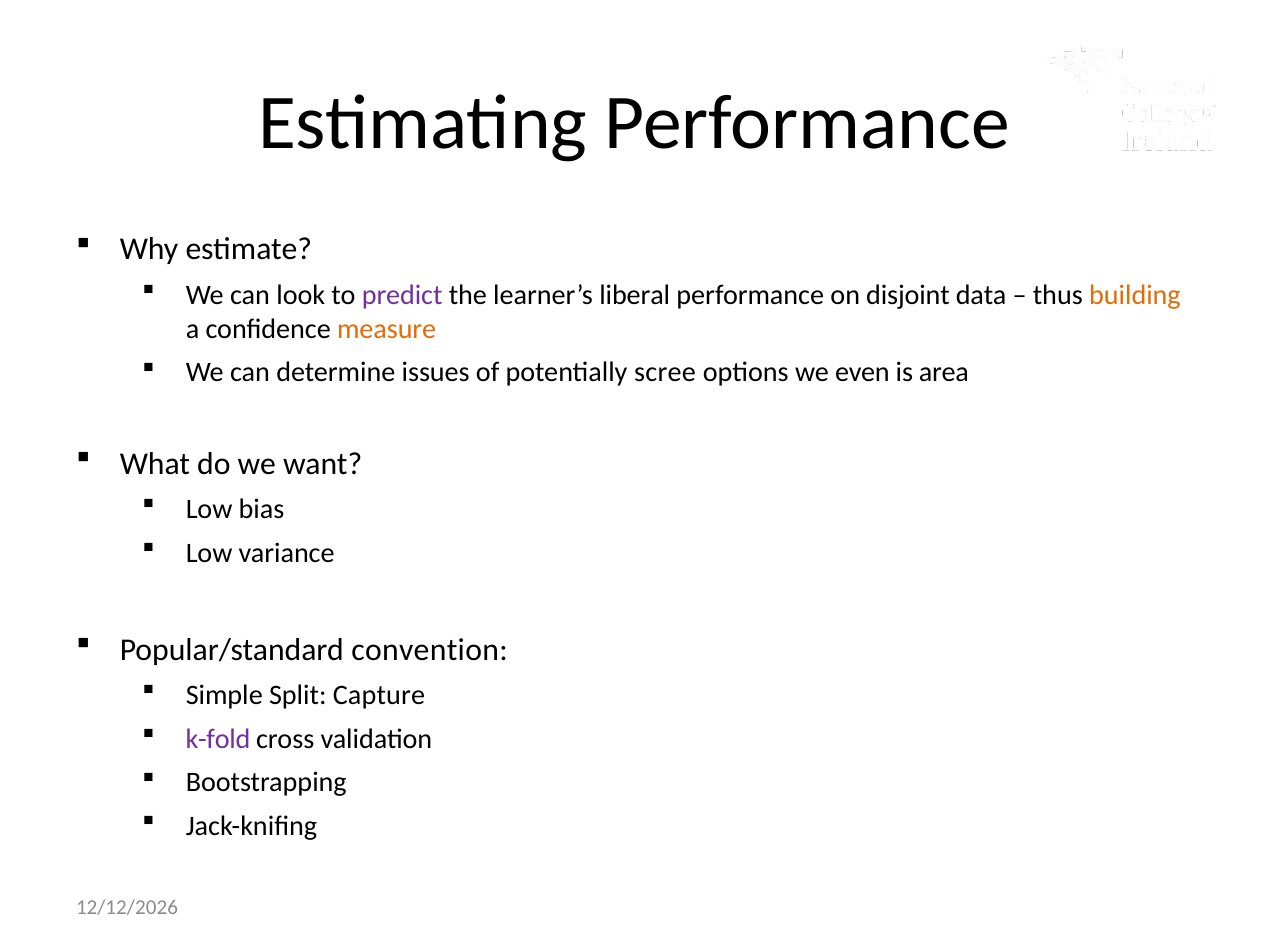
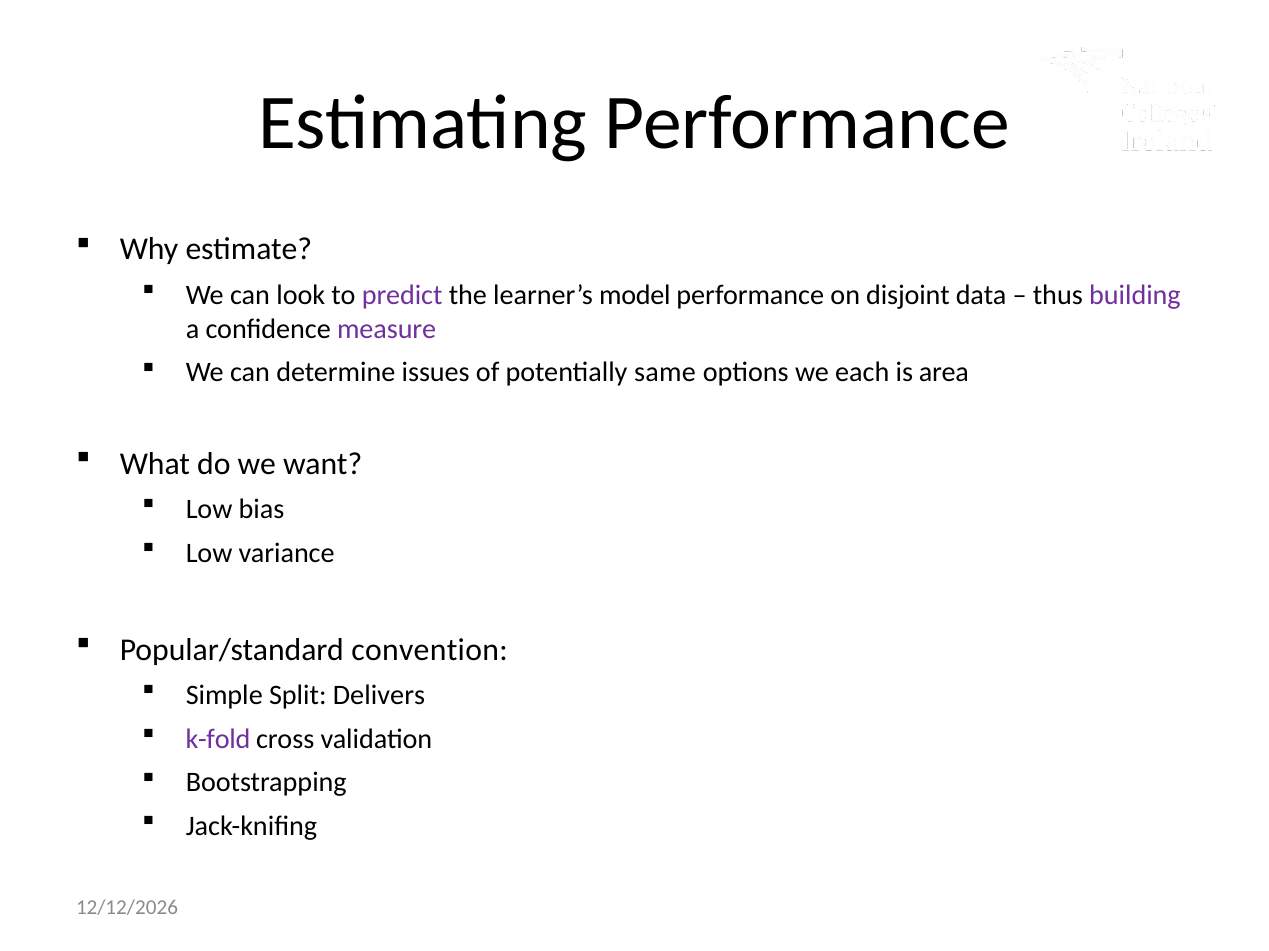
liberal: liberal -> model (635, 295)
building colour: orange -> purple (1135, 295)
measure colour: orange -> purple (387, 329)
scree: scree -> same (665, 373)
even: even -> each (862, 373)
Capture: Capture -> Delivers (379, 696)
